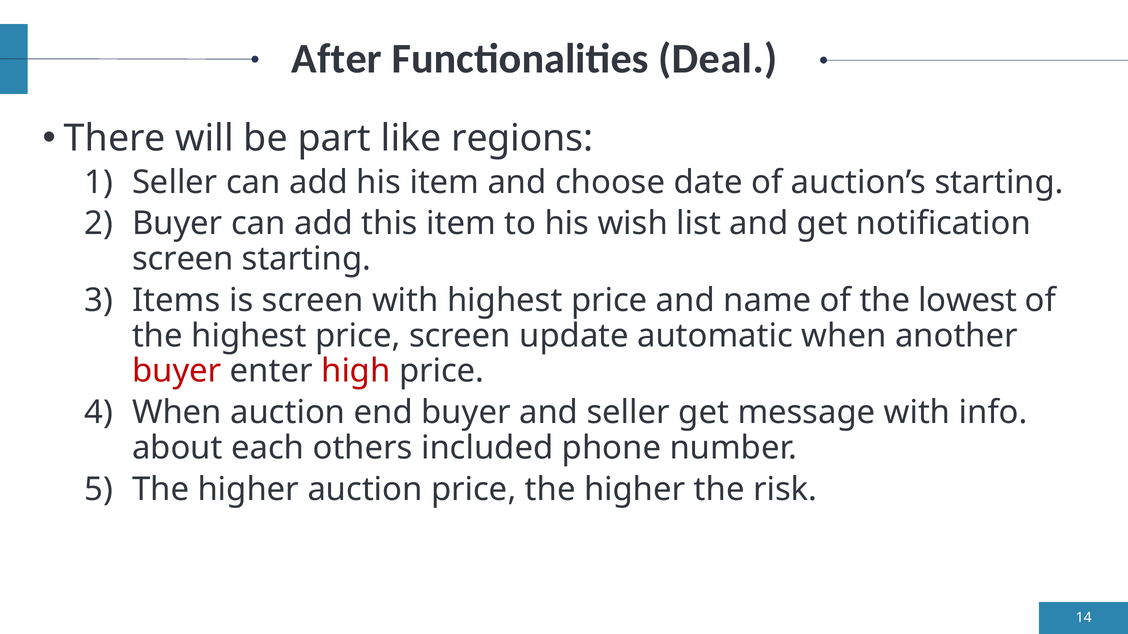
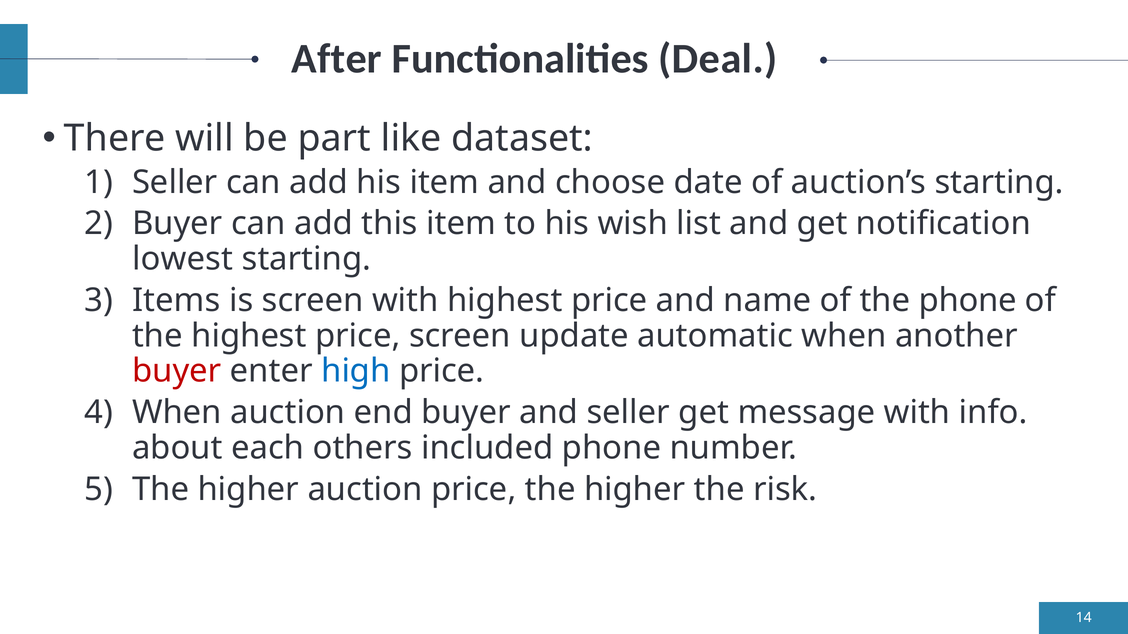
regions: regions -> dataset (522, 138)
screen: screen -> lowest (183, 259)
the lowest: lowest -> phone (968, 300)
high colour: red -> blue (356, 371)
